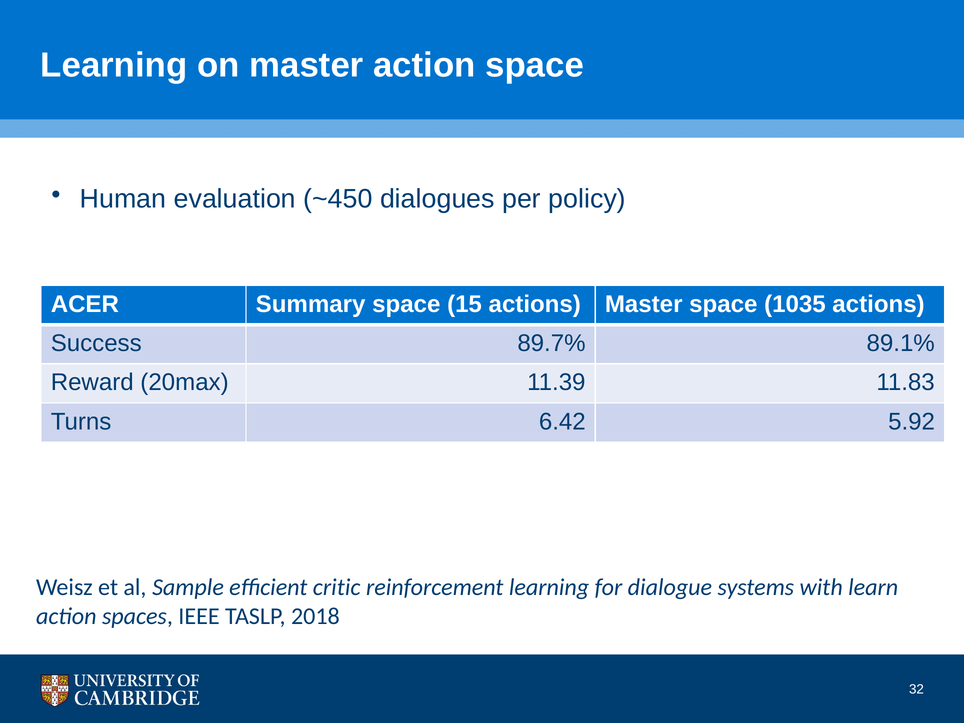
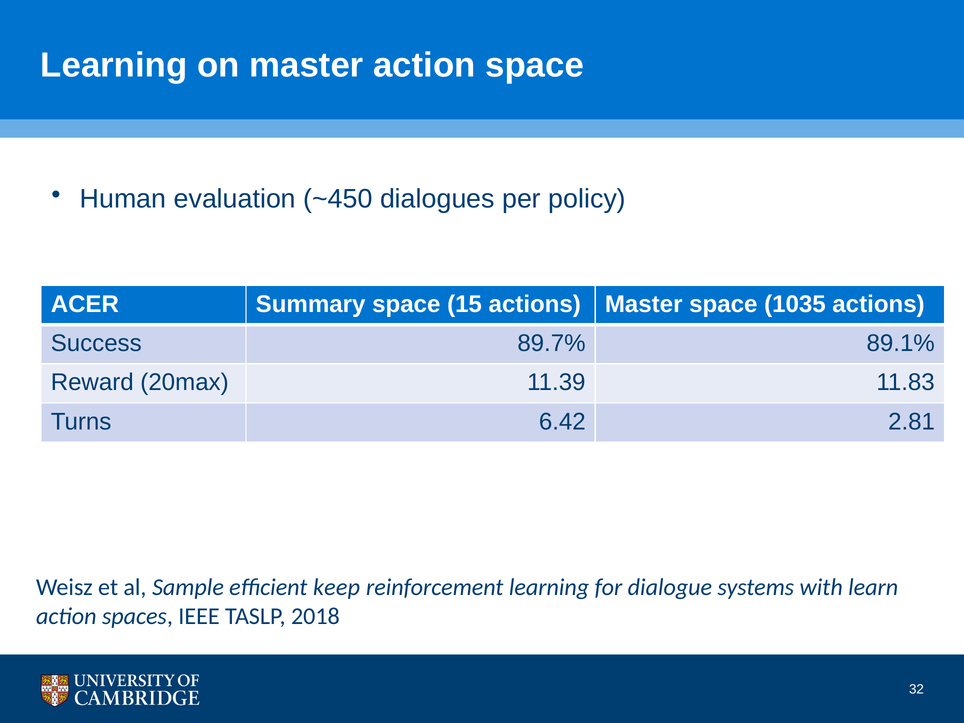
5.92: 5.92 -> 2.81 (912, 422)
critic: critic -> keep (337, 587)
